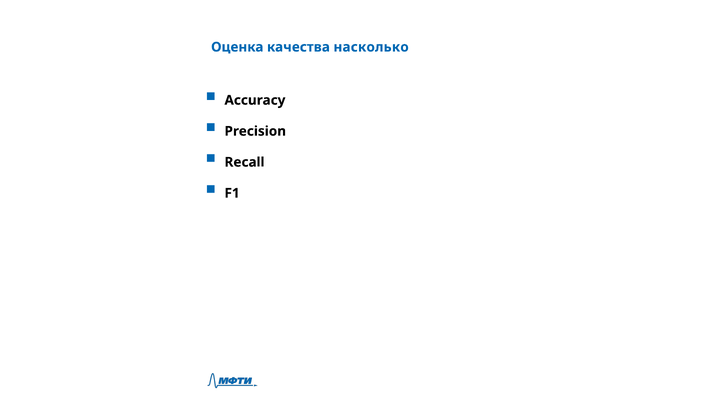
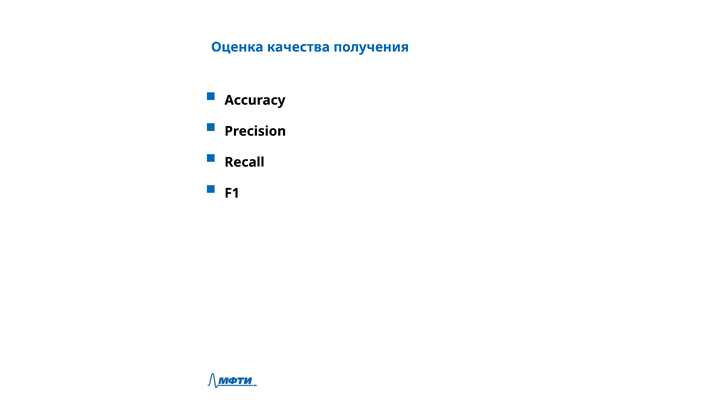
насколько: насколько -> получения (371, 47)
